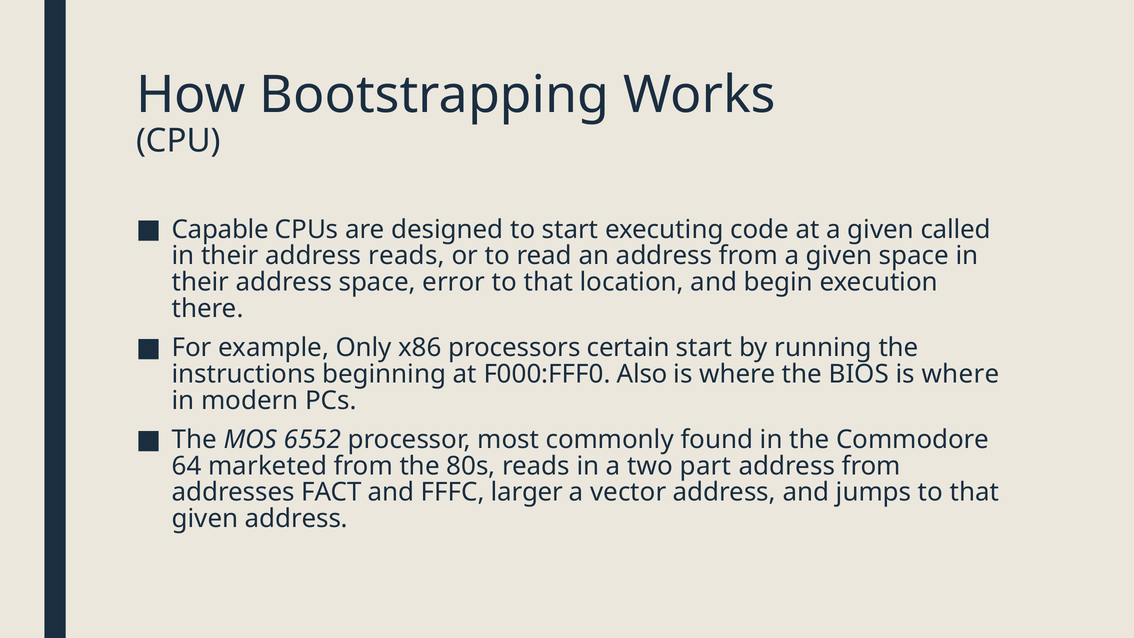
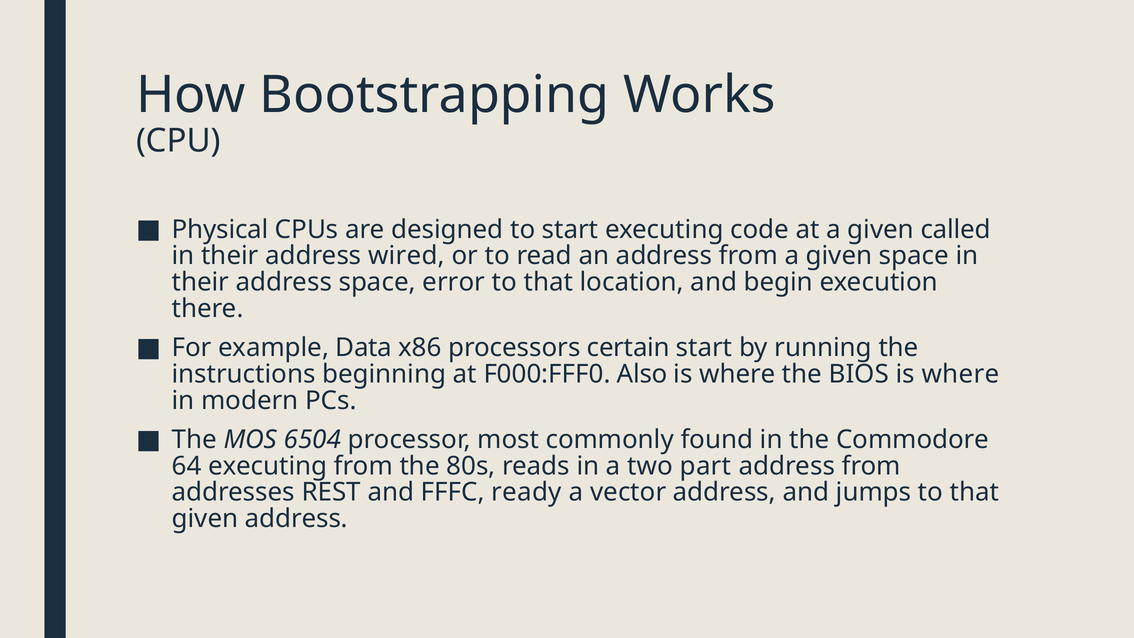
Capable: Capable -> Physical (220, 229)
address reads: reads -> wired (406, 256)
Only: Only -> Data (364, 348)
6552: 6552 -> 6504 (312, 440)
64 marketed: marketed -> executing (268, 466)
FACT: FACT -> REST (331, 492)
larger: larger -> ready (527, 492)
